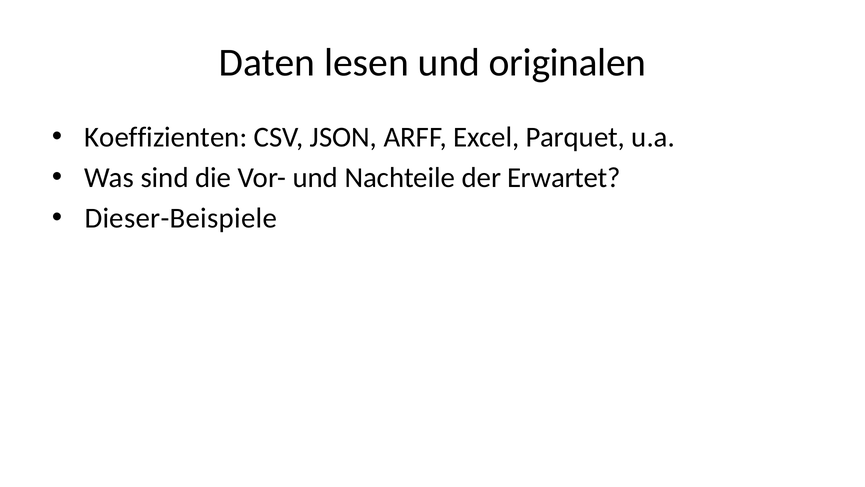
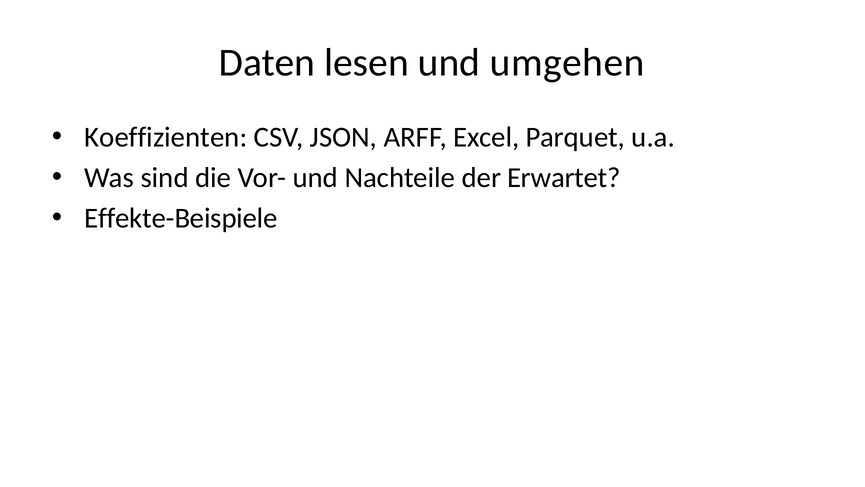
originalen: originalen -> umgehen (567, 63)
Dieser-Beispiele: Dieser-Beispiele -> Effekte-Beispiele (181, 218)
